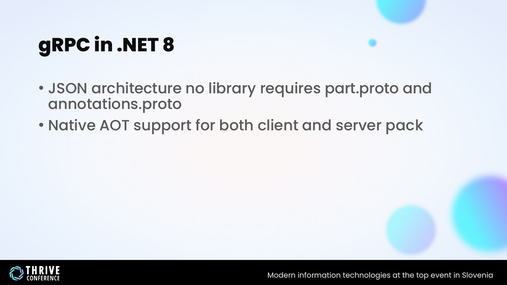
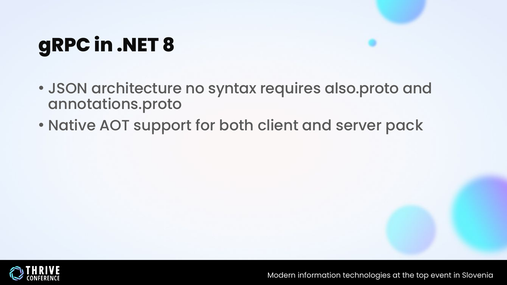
library: library -> syntax (232, 89)
part.proto: part.proto -> also.proto (362, 89)
